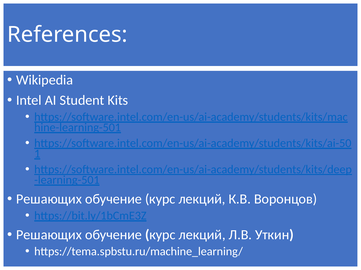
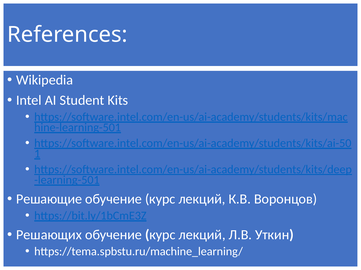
Решающих: Решающих -> Решающие (49, 200)
